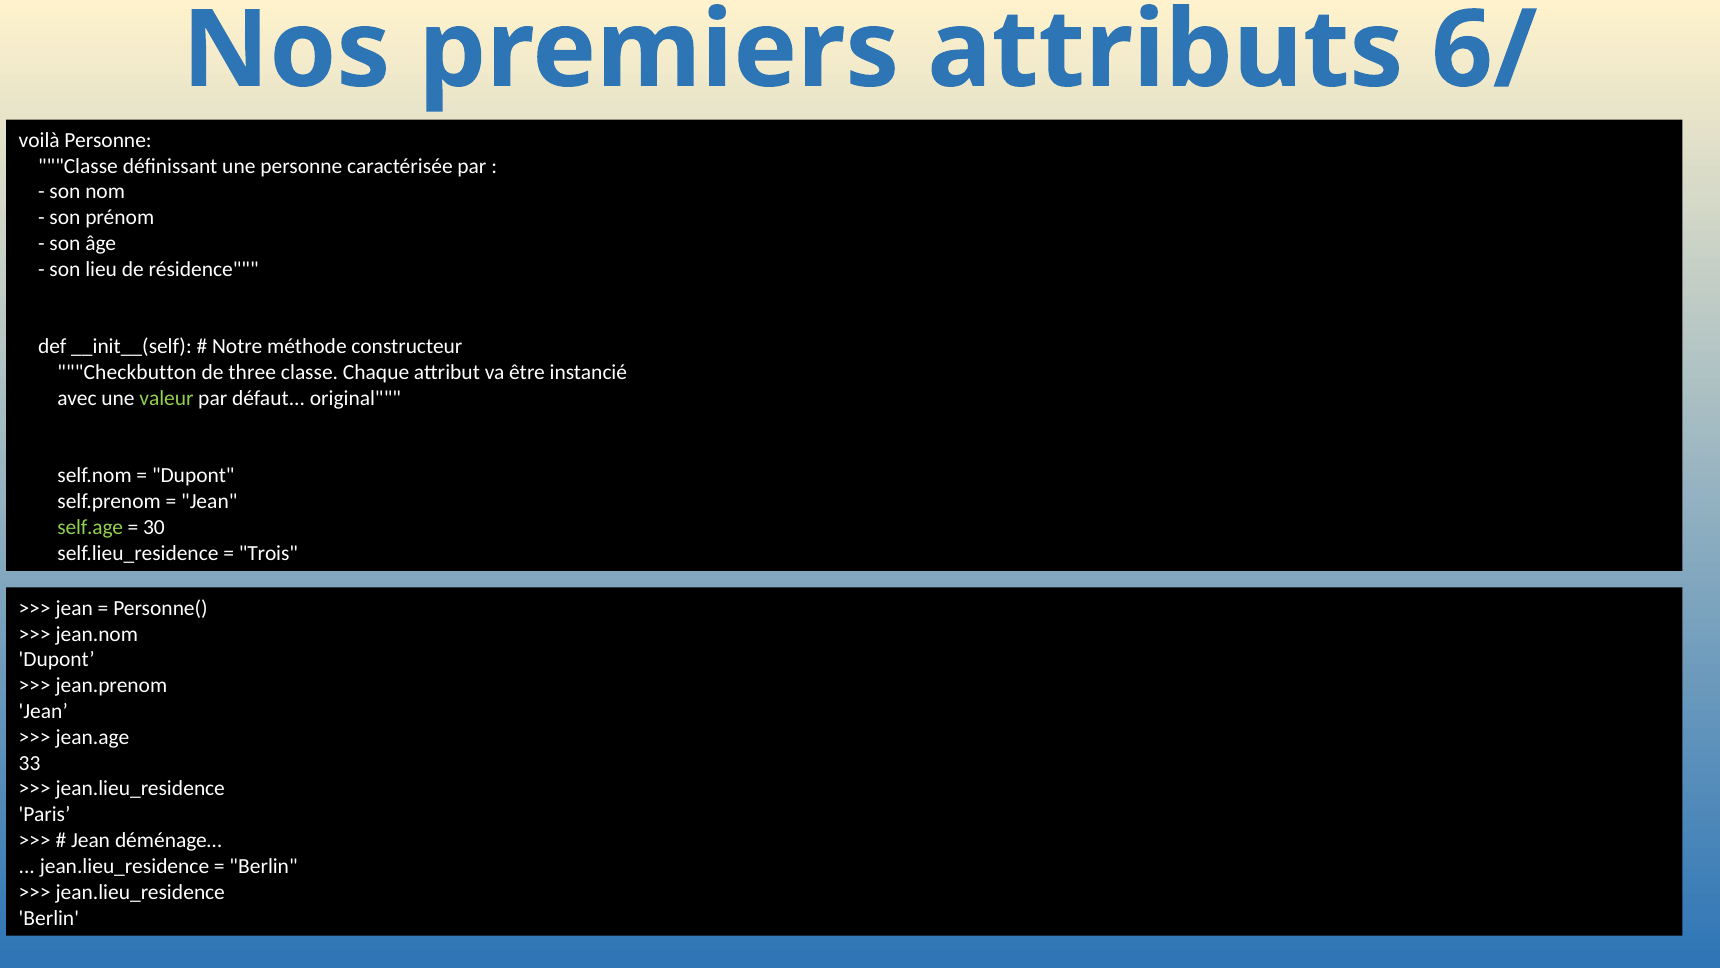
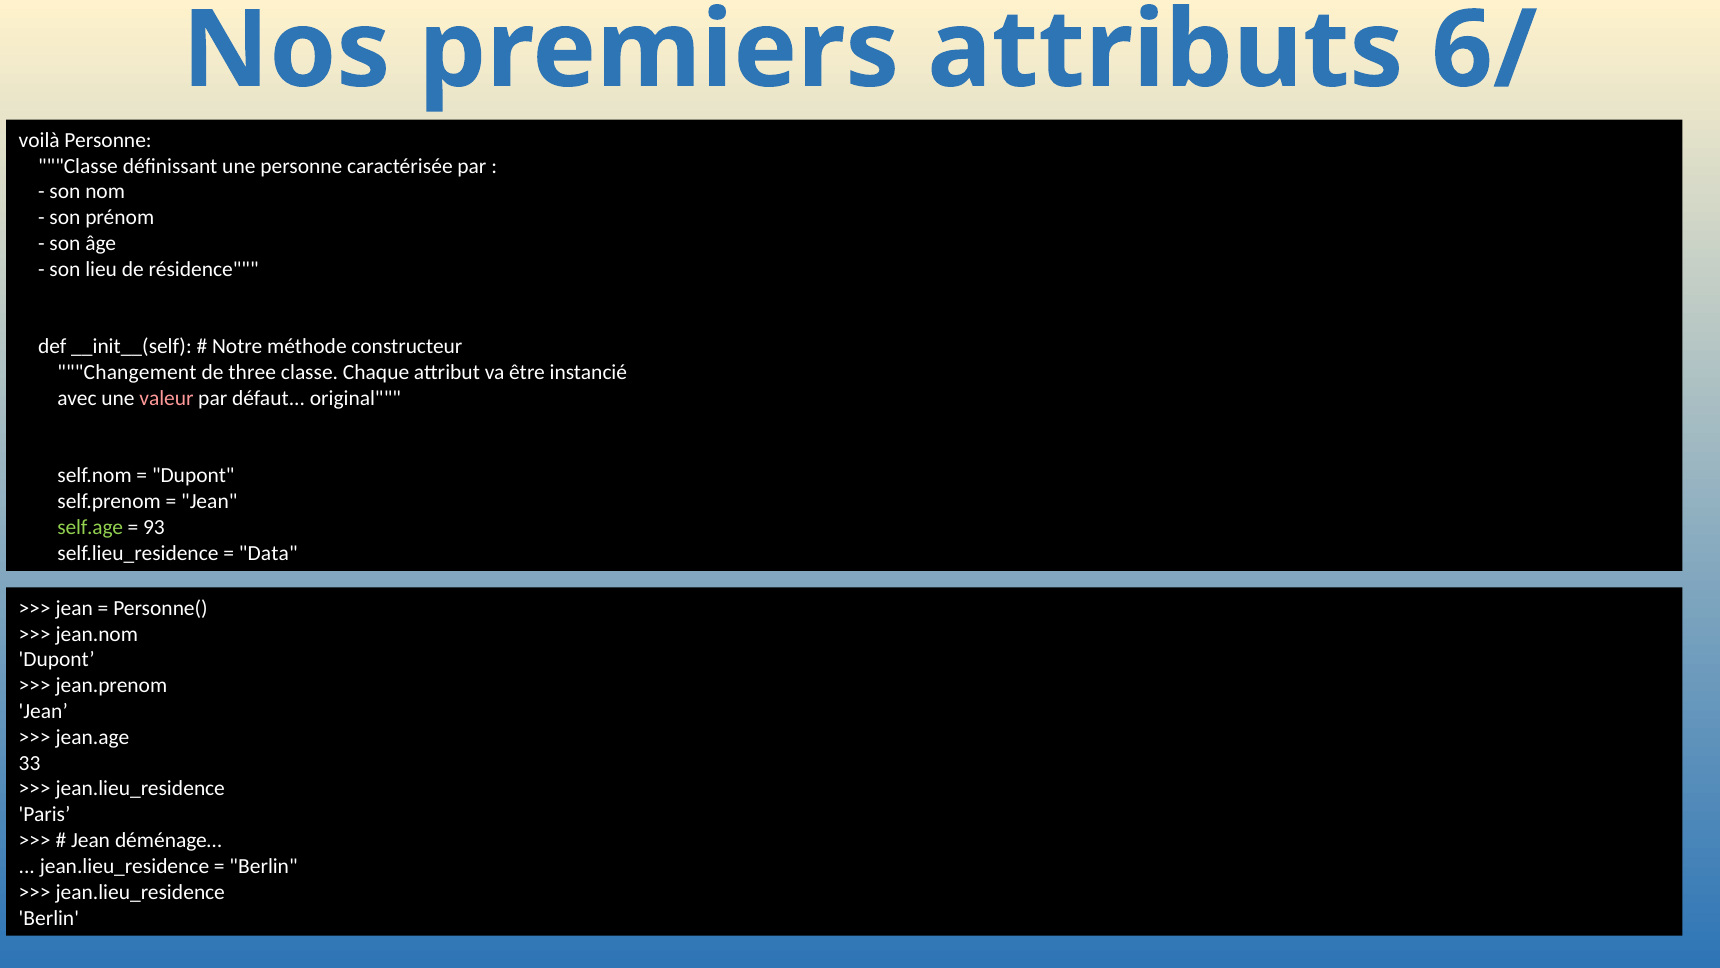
Checkbutton: Checkbutton -> Changement (127, 372)
valeur colour: light green -> pink (166, 398)
30: 30 -> 93 (154, 527)
Trois: Trois -> Data (268, 553)
